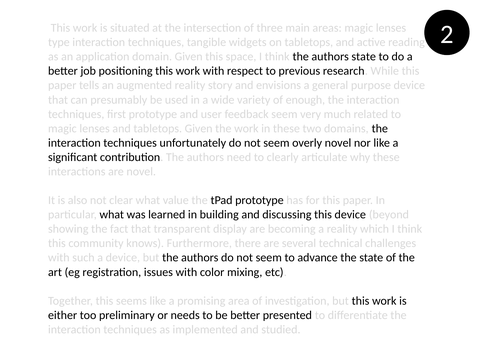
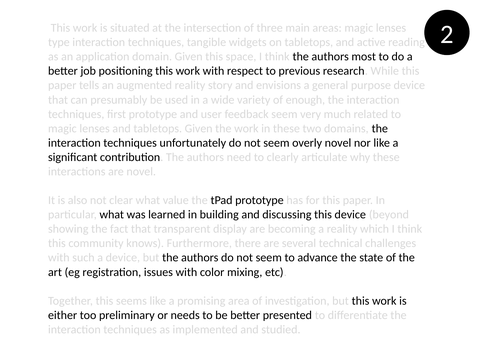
authors state: state -> most (364, 57)
